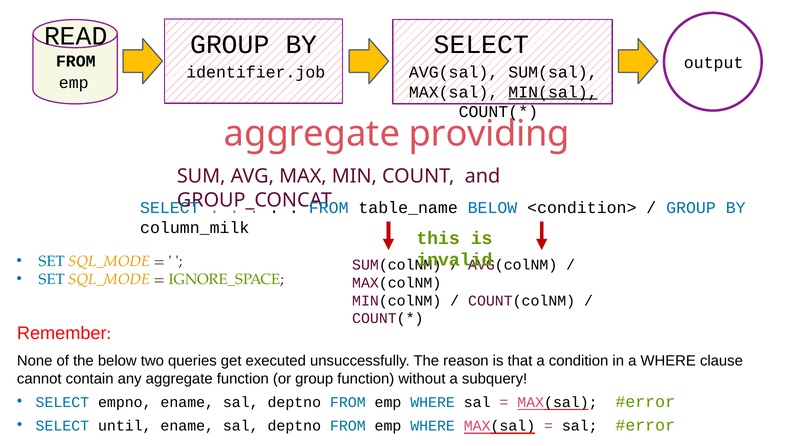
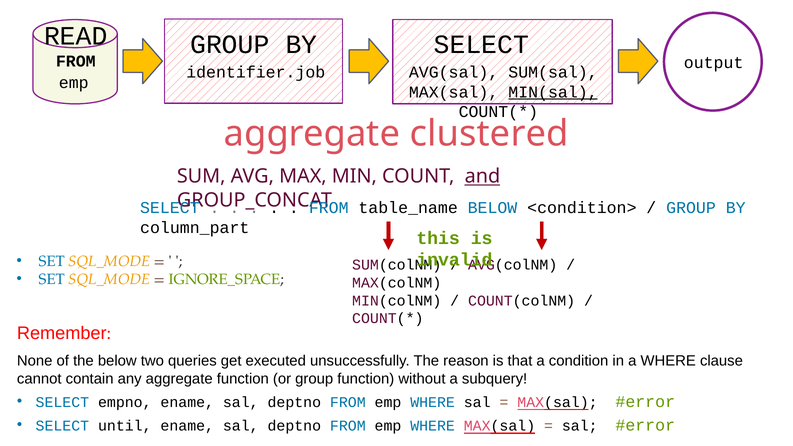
providing: providing -> clustered (489, 134)
and underline: none -> present (482, 176)
column_milk: column_milk -> column_part (195, 228)
